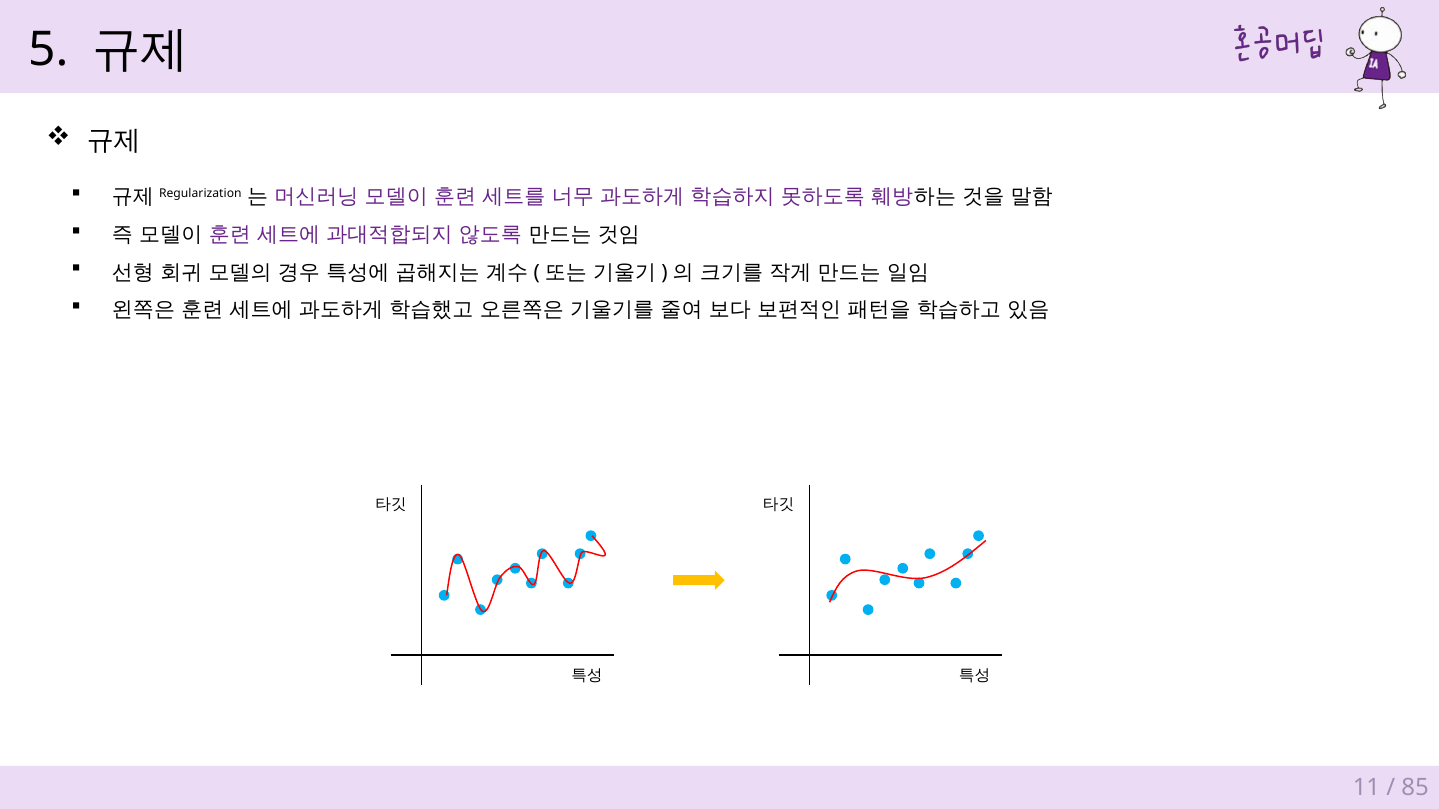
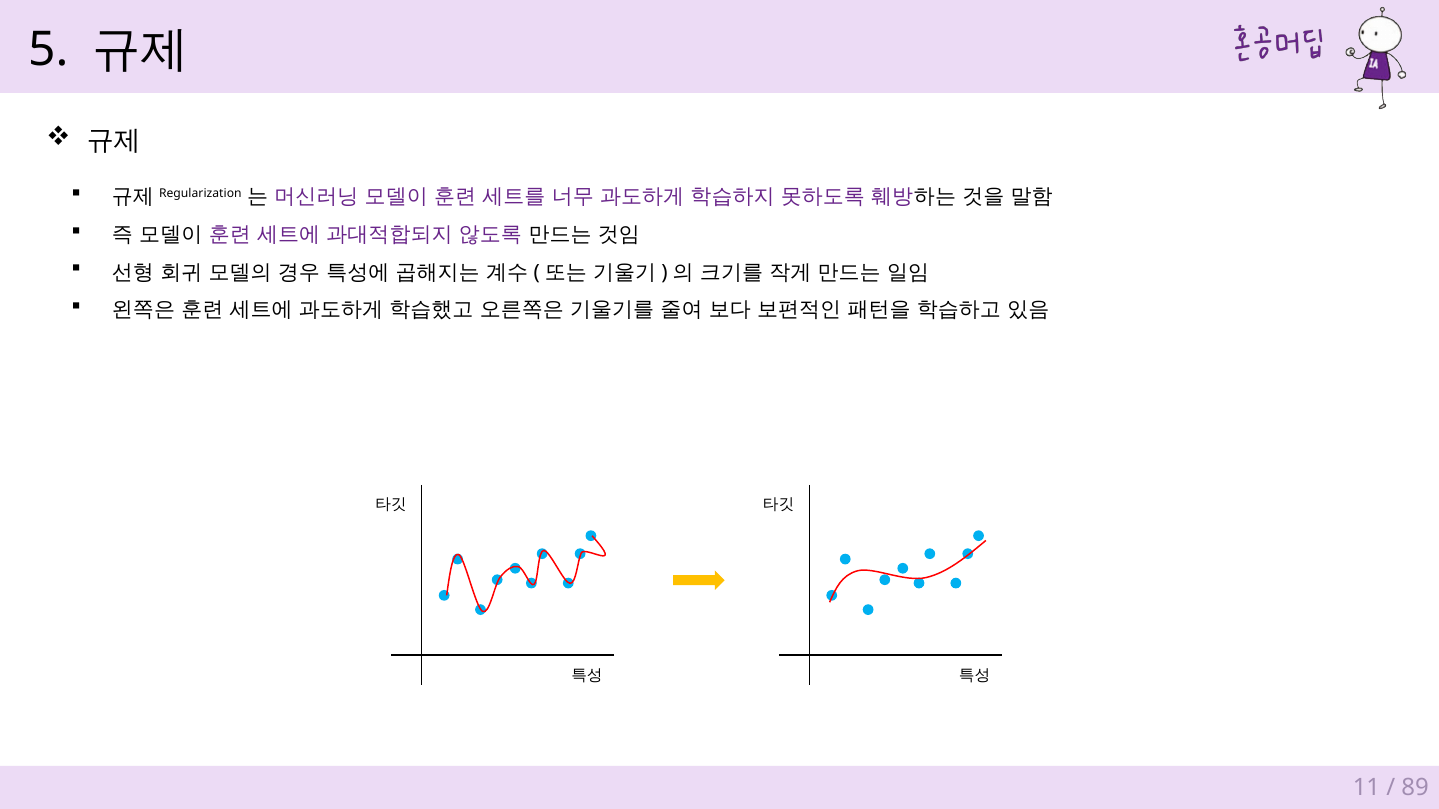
85: 85 -> 89 (1415, 788)
